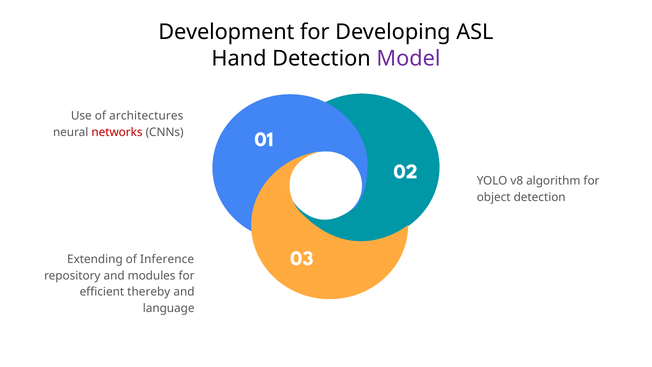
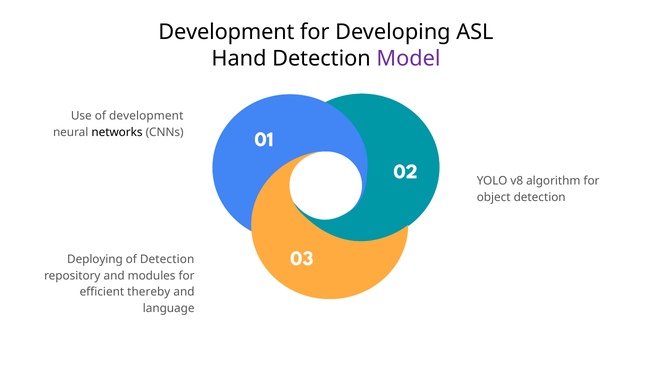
of architectures: architectures -> development (146, 116)
networks colour: red -> black (117, 132)
Extending: Extending -> Deploying (95, 259)
of Inference: Inference -> Detection (167, 259)
